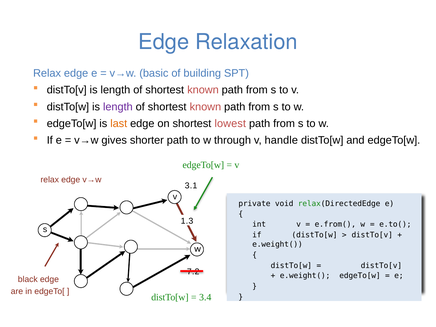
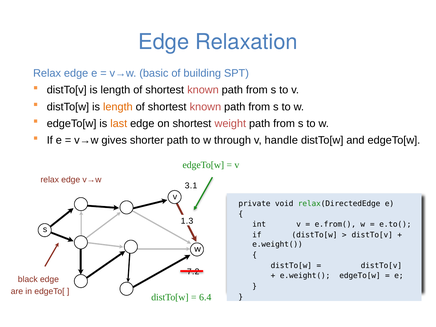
length colour: purple -> orange (118, 107)
lowest: lowest -> weight (230, 123)
3.4: 3.4 -> 6.4 (205, 297)
